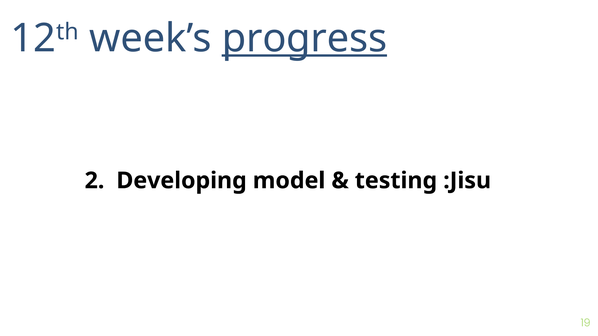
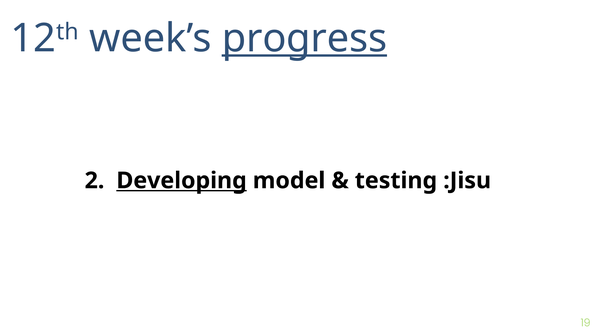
Developing underline: none -> present (182, 181)
